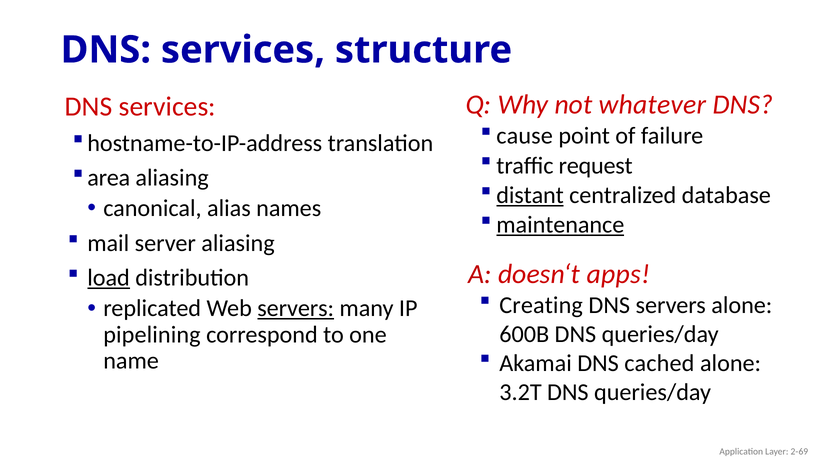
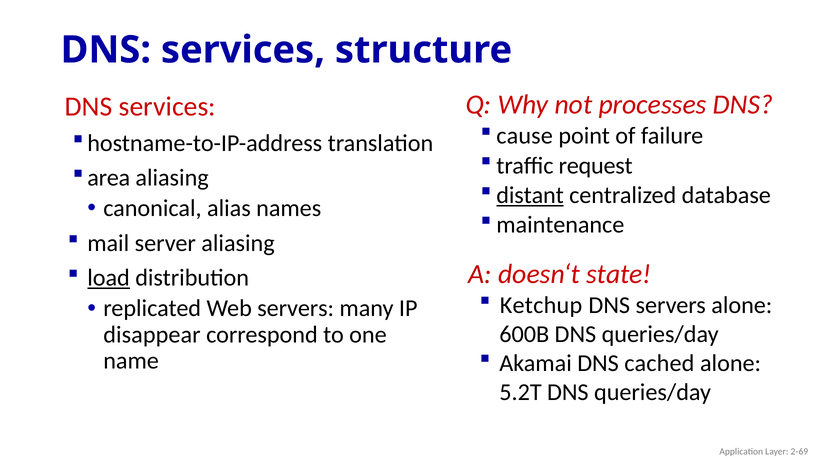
whatever: whatever -> processes (653, 104)
maintenance underline: present -> none (560, 225)
apps: apps -> state (619, 274)
Creating: Creating -> Ketchup (541, 305)
servers underline: present -> none (296, 308)
pipelining: pipelining -> disappear (152, 335)
3.2T: 3.2T -> 5.2T (520, 392)
